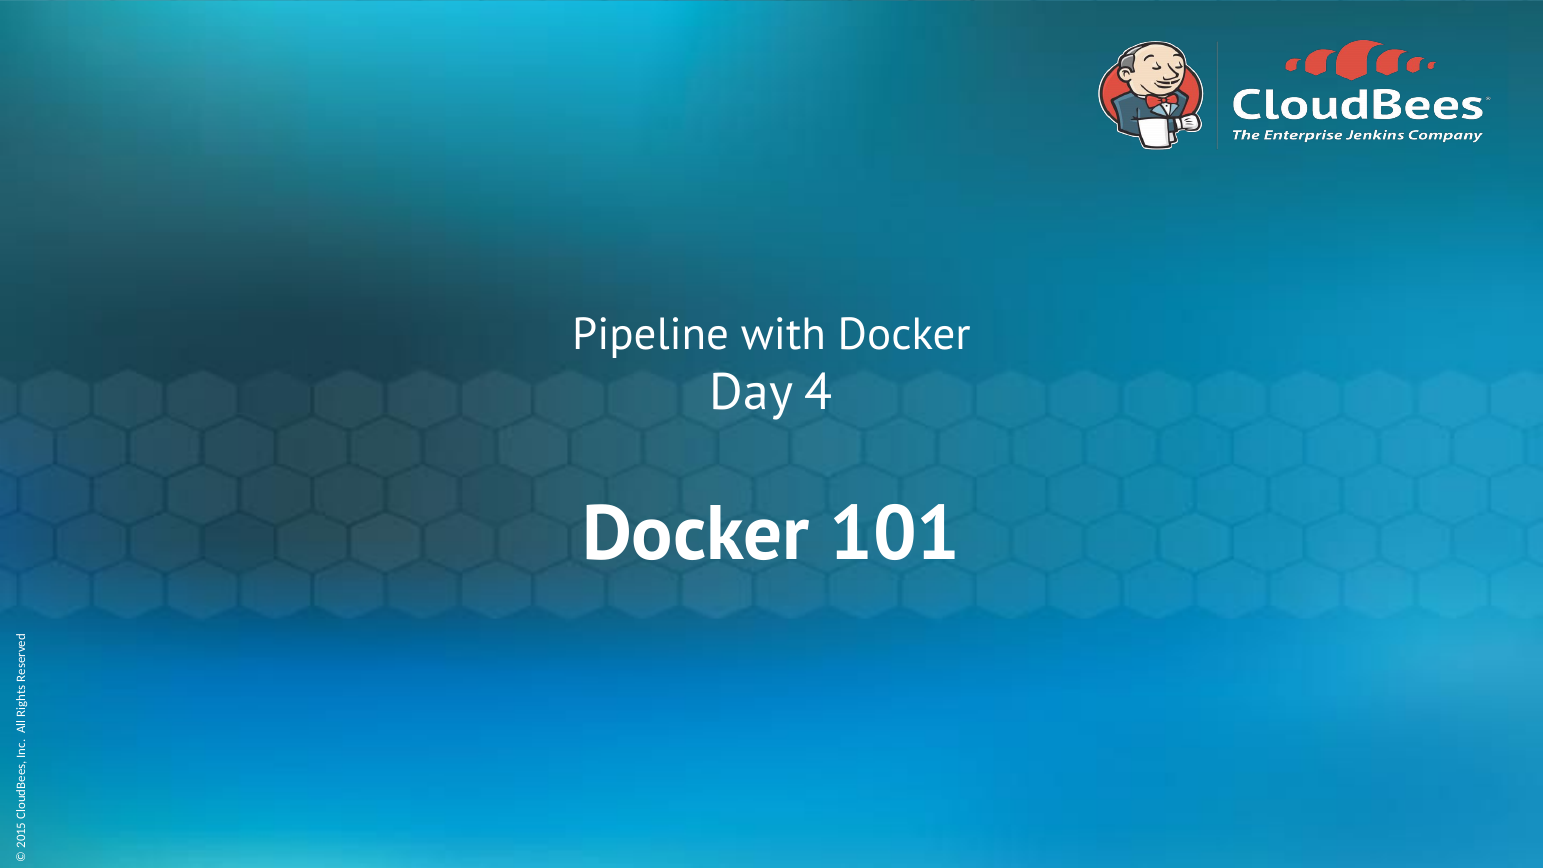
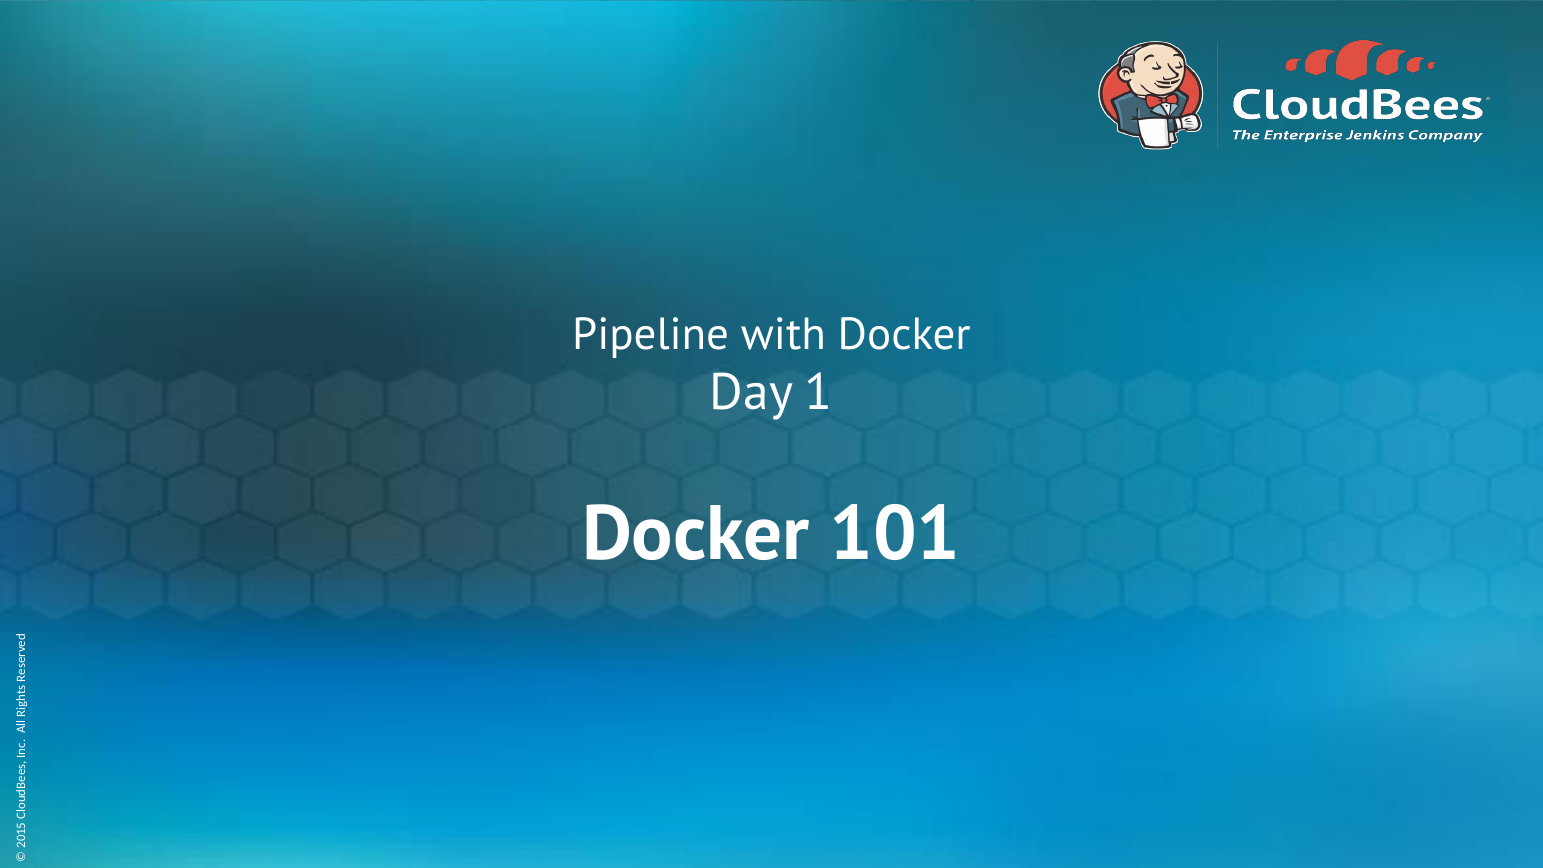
Day 4: 4 -> 1 (819, 393)
